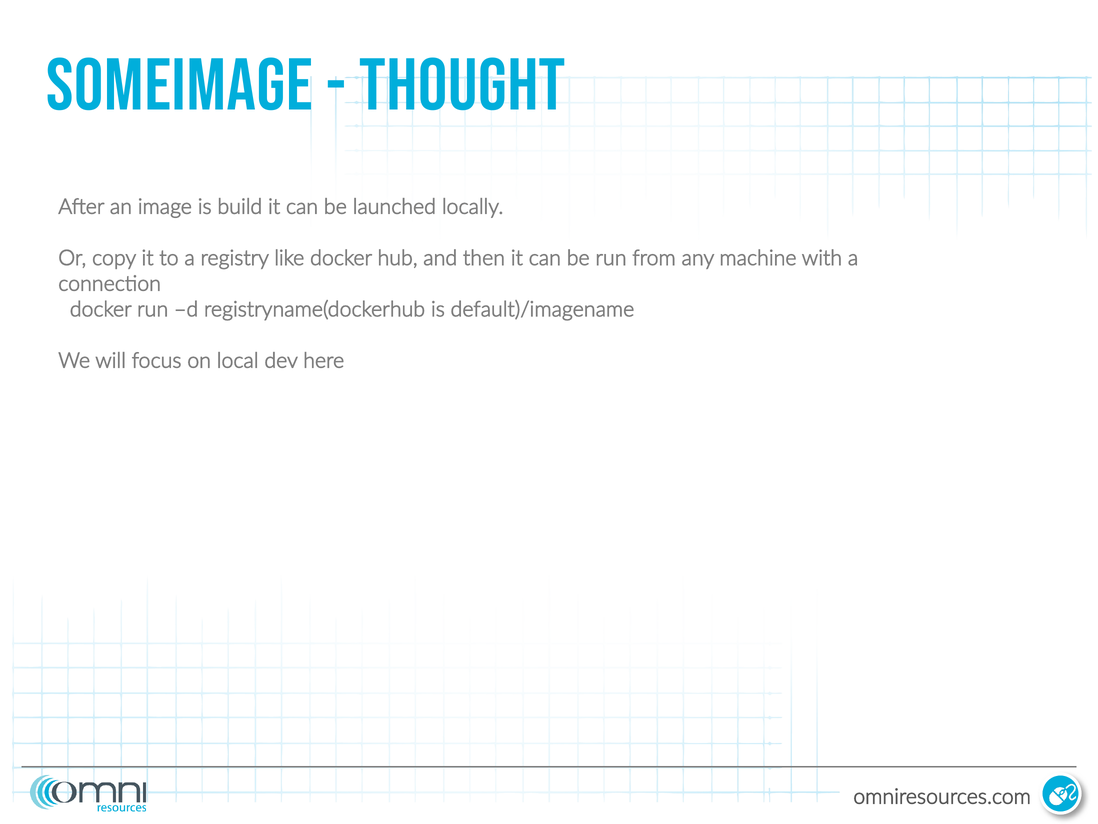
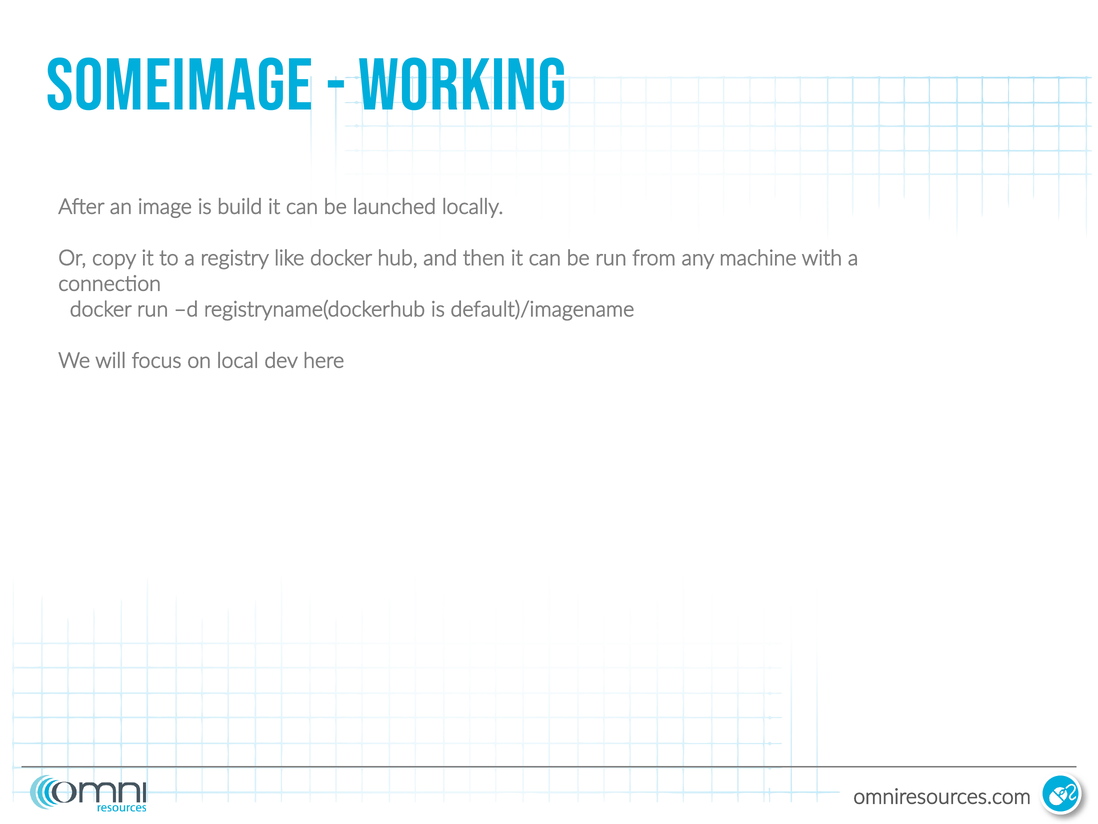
Thought: Thought -> Working (462, 86)
